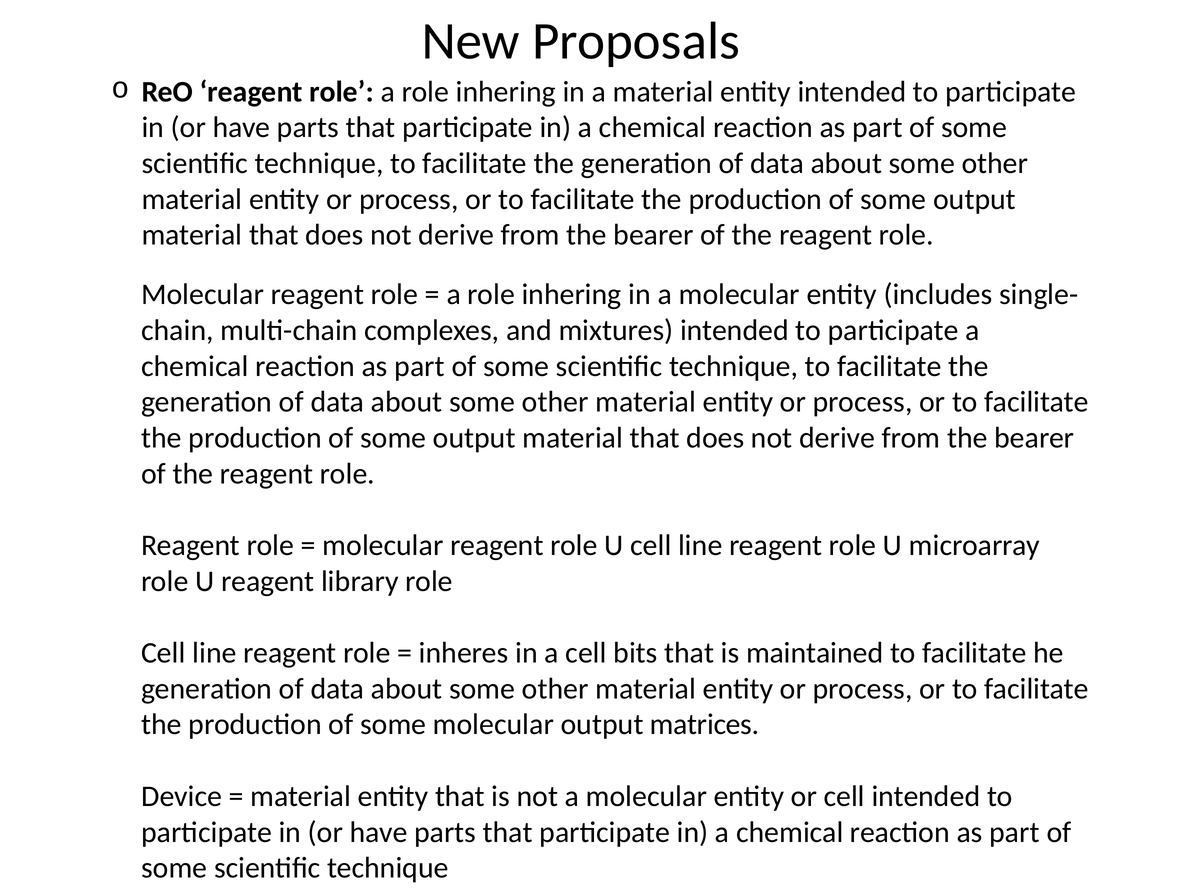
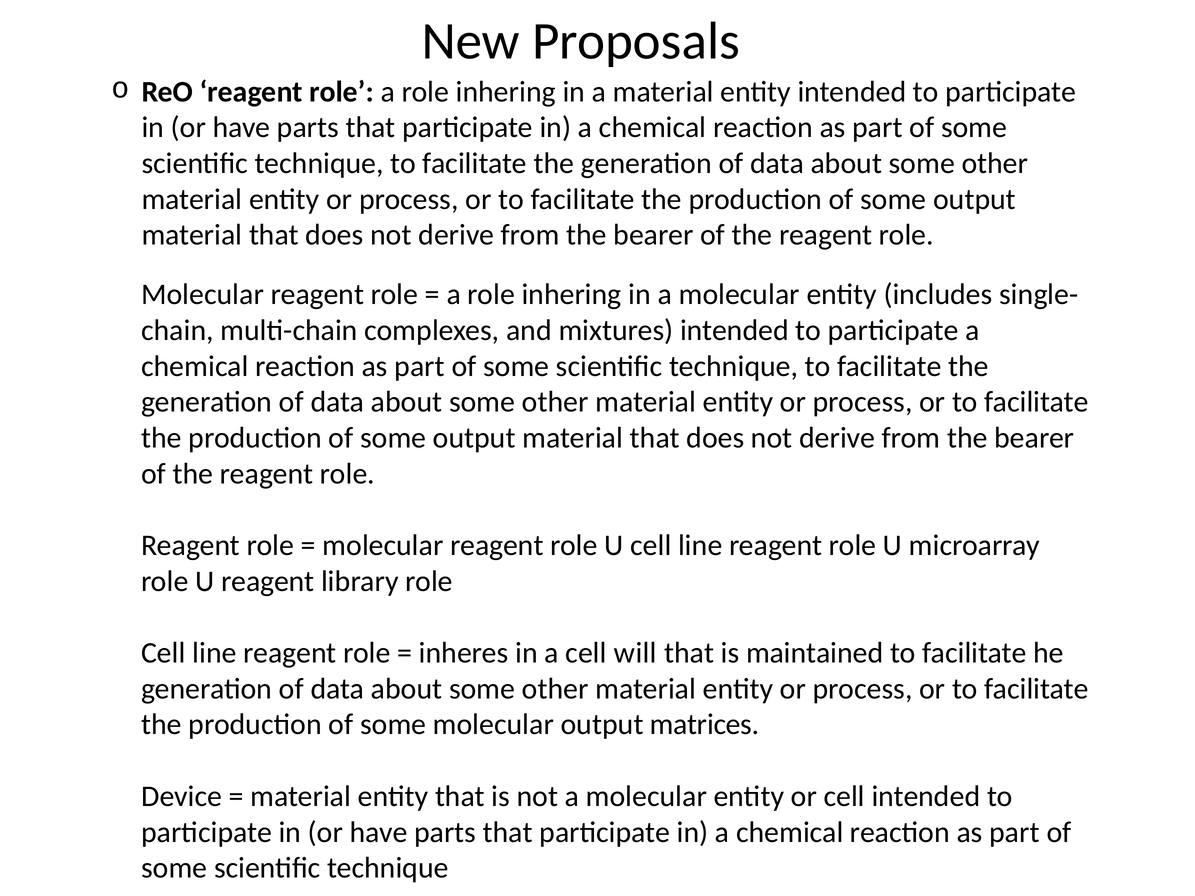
bits: bits -> will (635, 653)
